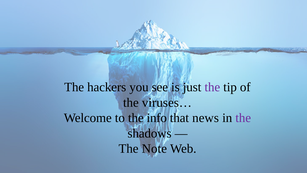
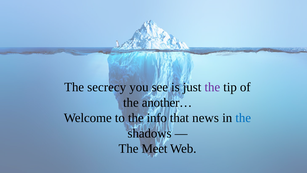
hackers: hackers -> secrecy (107, 87)
viruses…: viruses… -> another… (167, 102)
the colour: purple -> blue (243, 118)
Note: Note -> Meet (154, 148)
